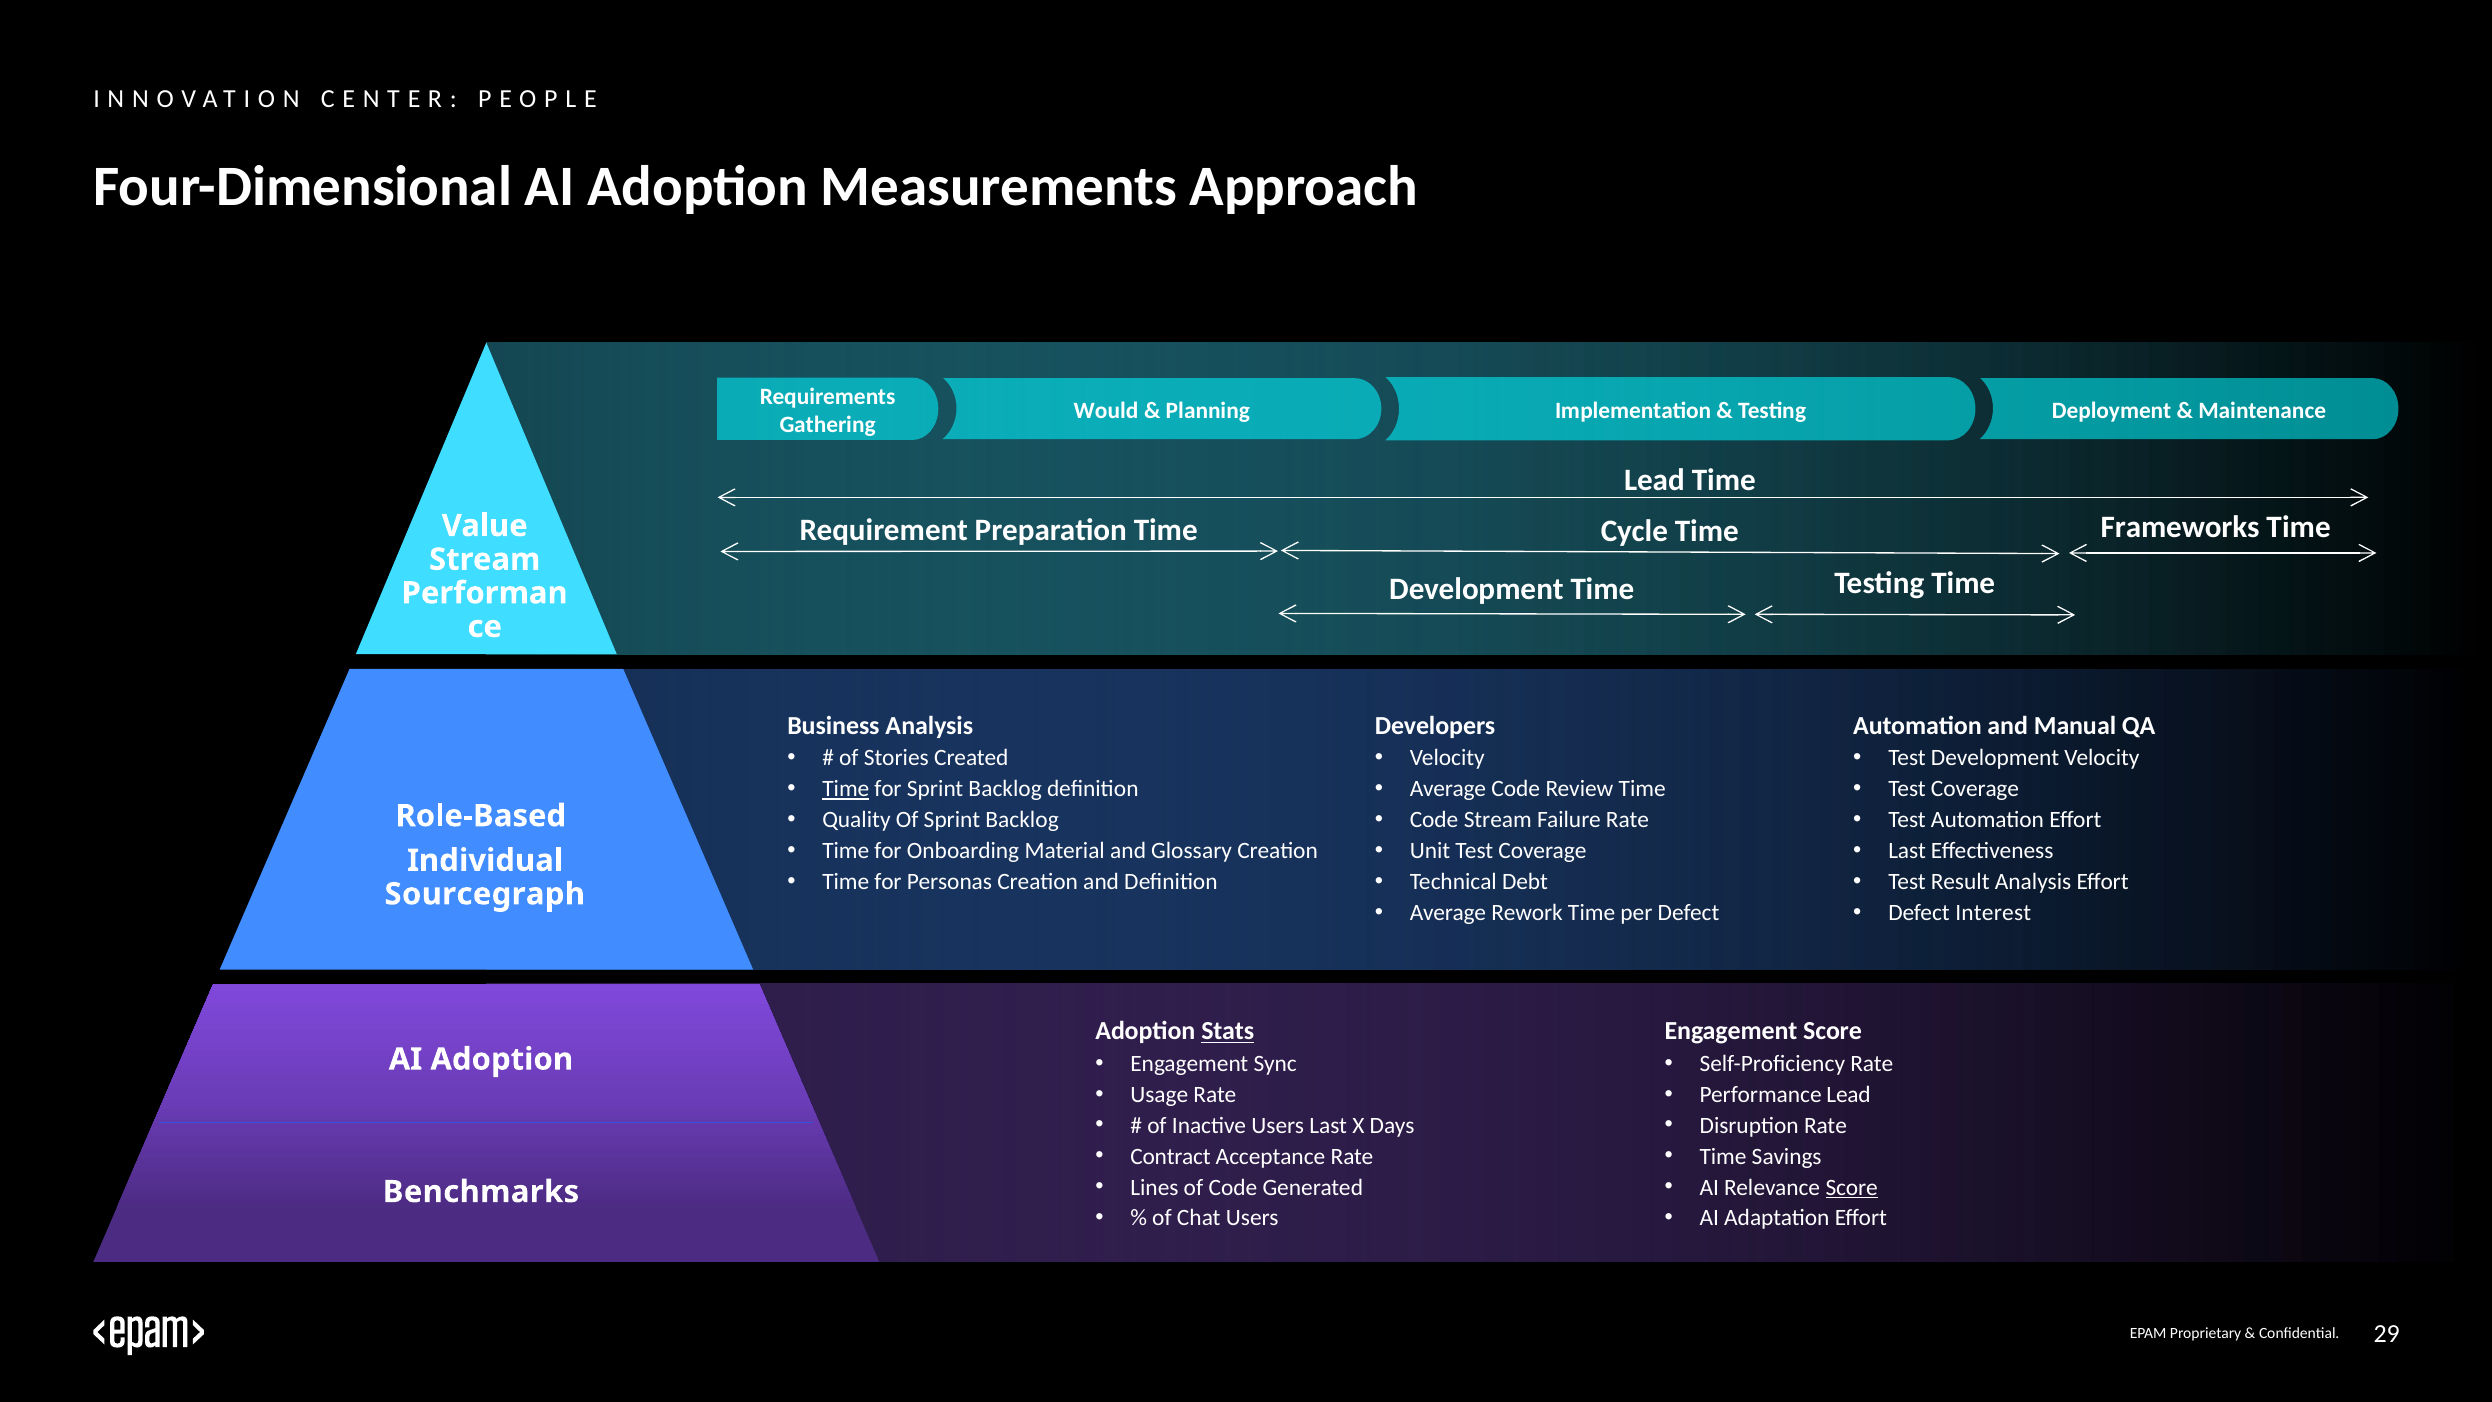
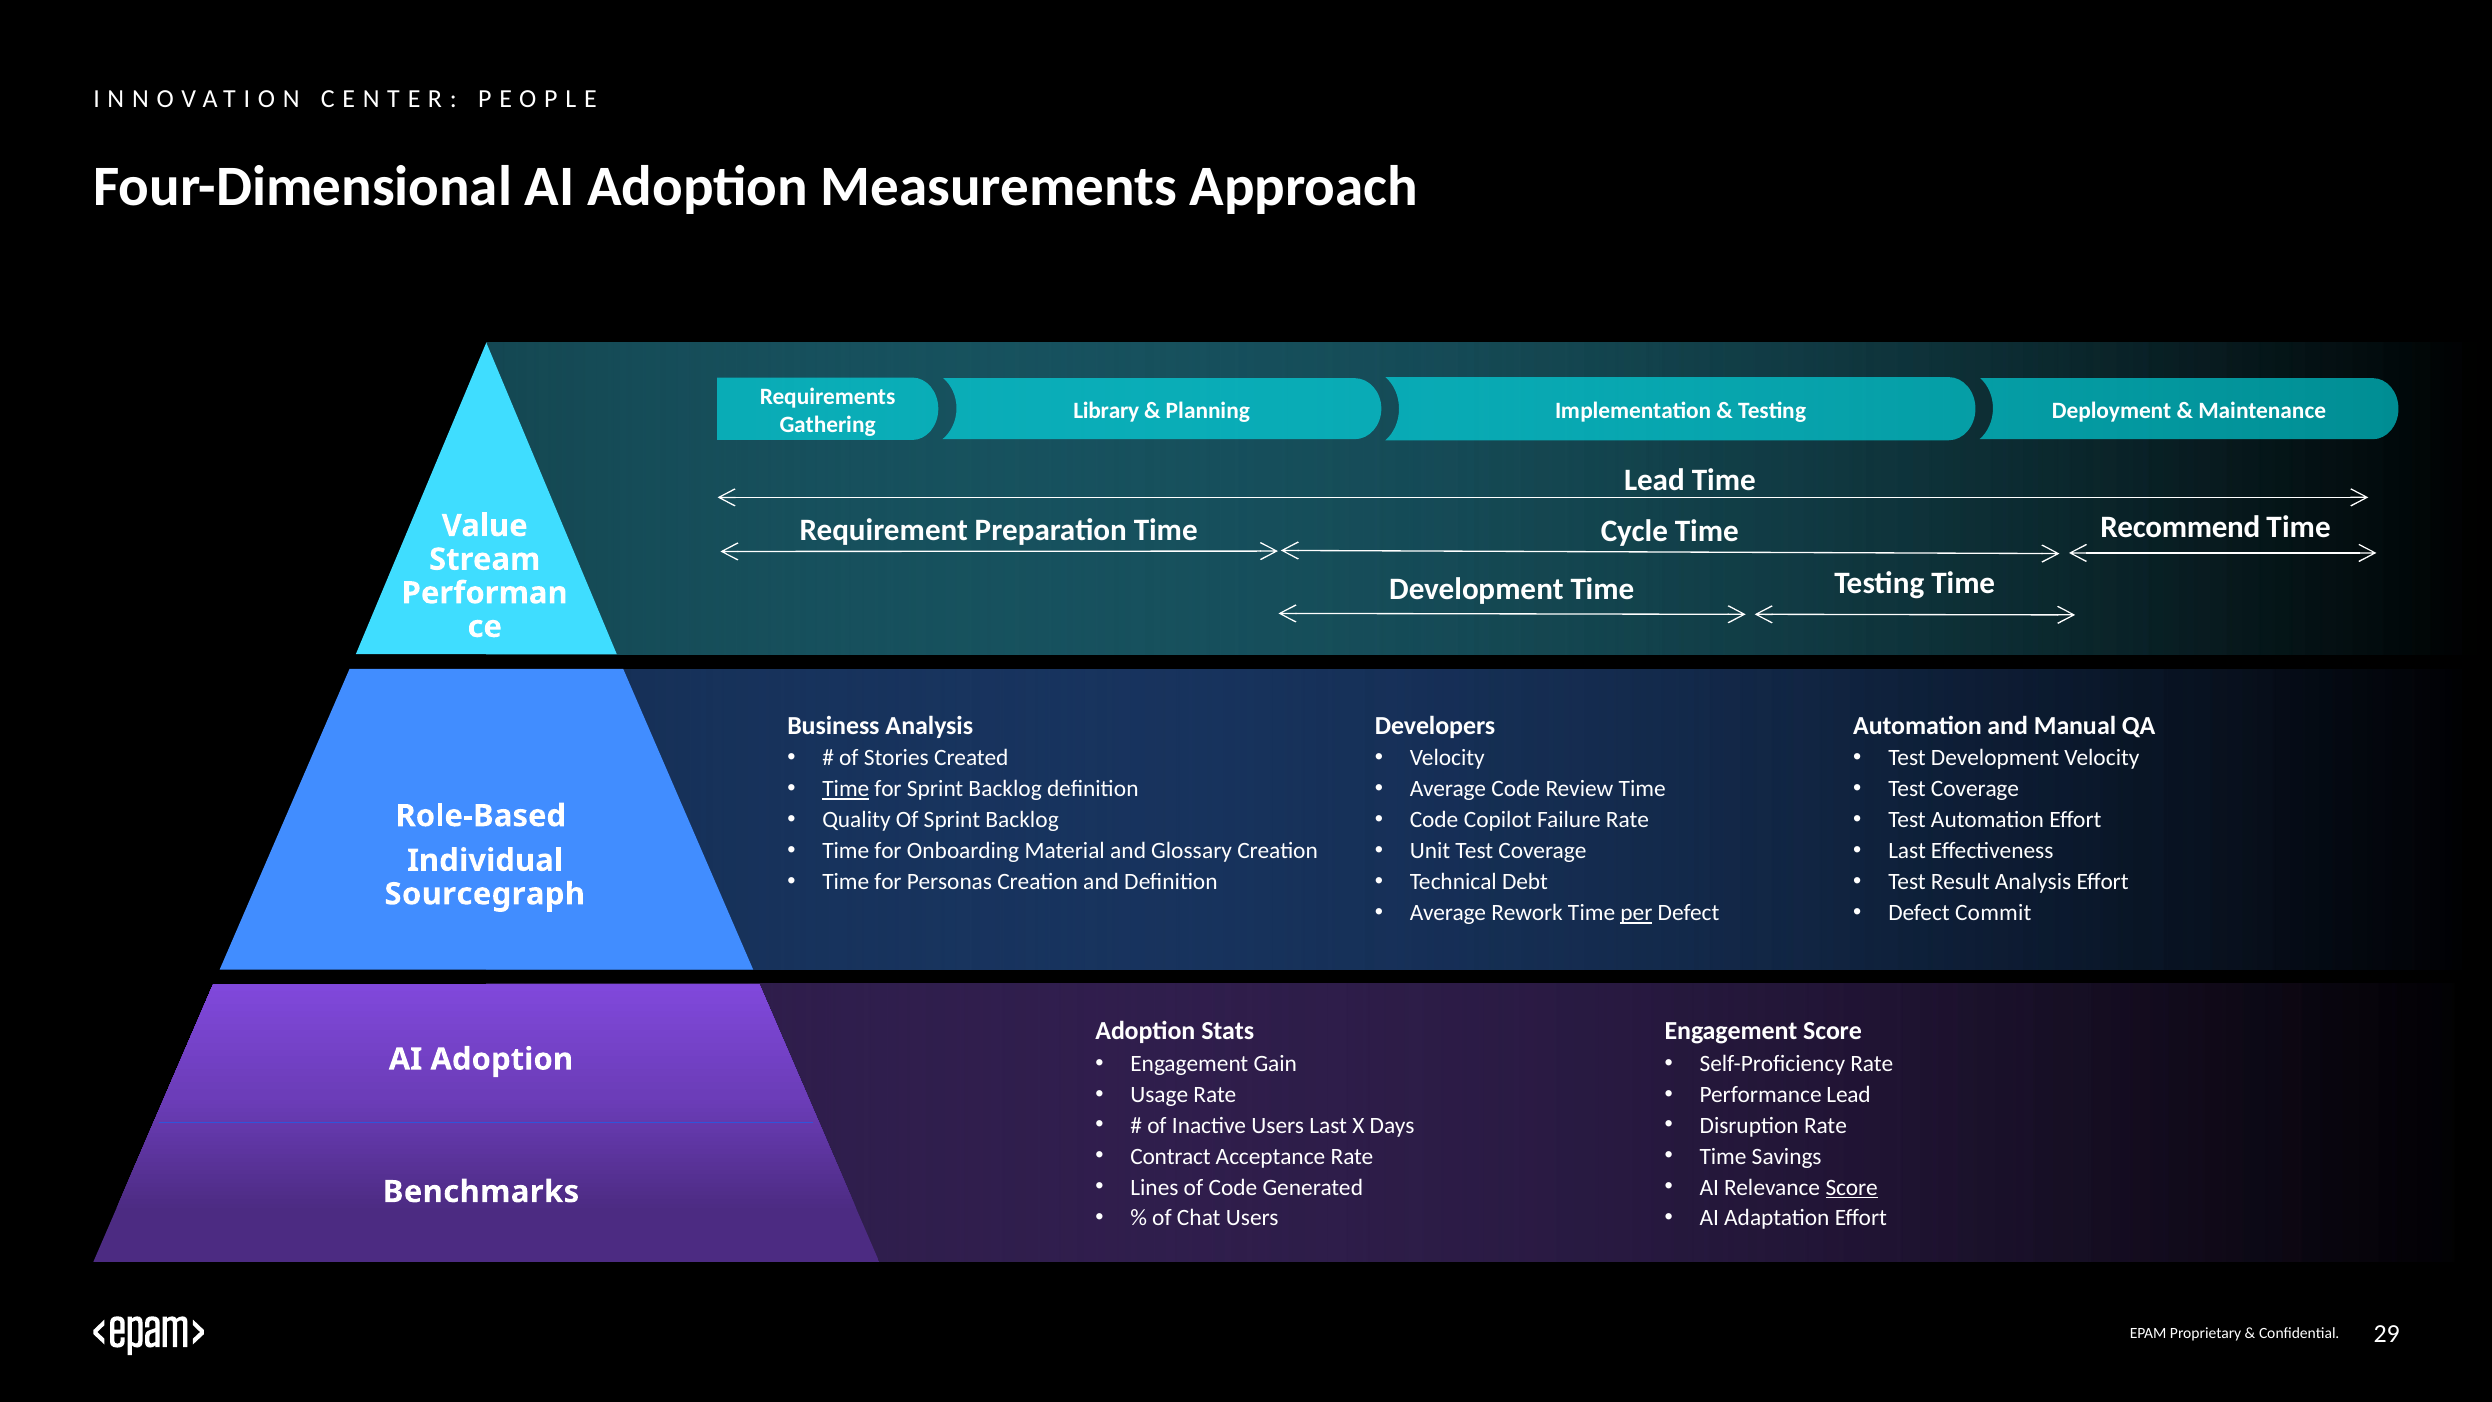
Would: Would -> Library (1106, 410)
Frameworks: Frameworks -> Recommend (2180, 527)
Code Stream: Stream -> Copilot (1498, 820)
per underline: none -> present (1636, 913)
Interest: Interest -> Commit (1993, 913)
Stats underline: present -> none (1228, 1031)
Sync: Sync -> Gain (1275, 1063)
